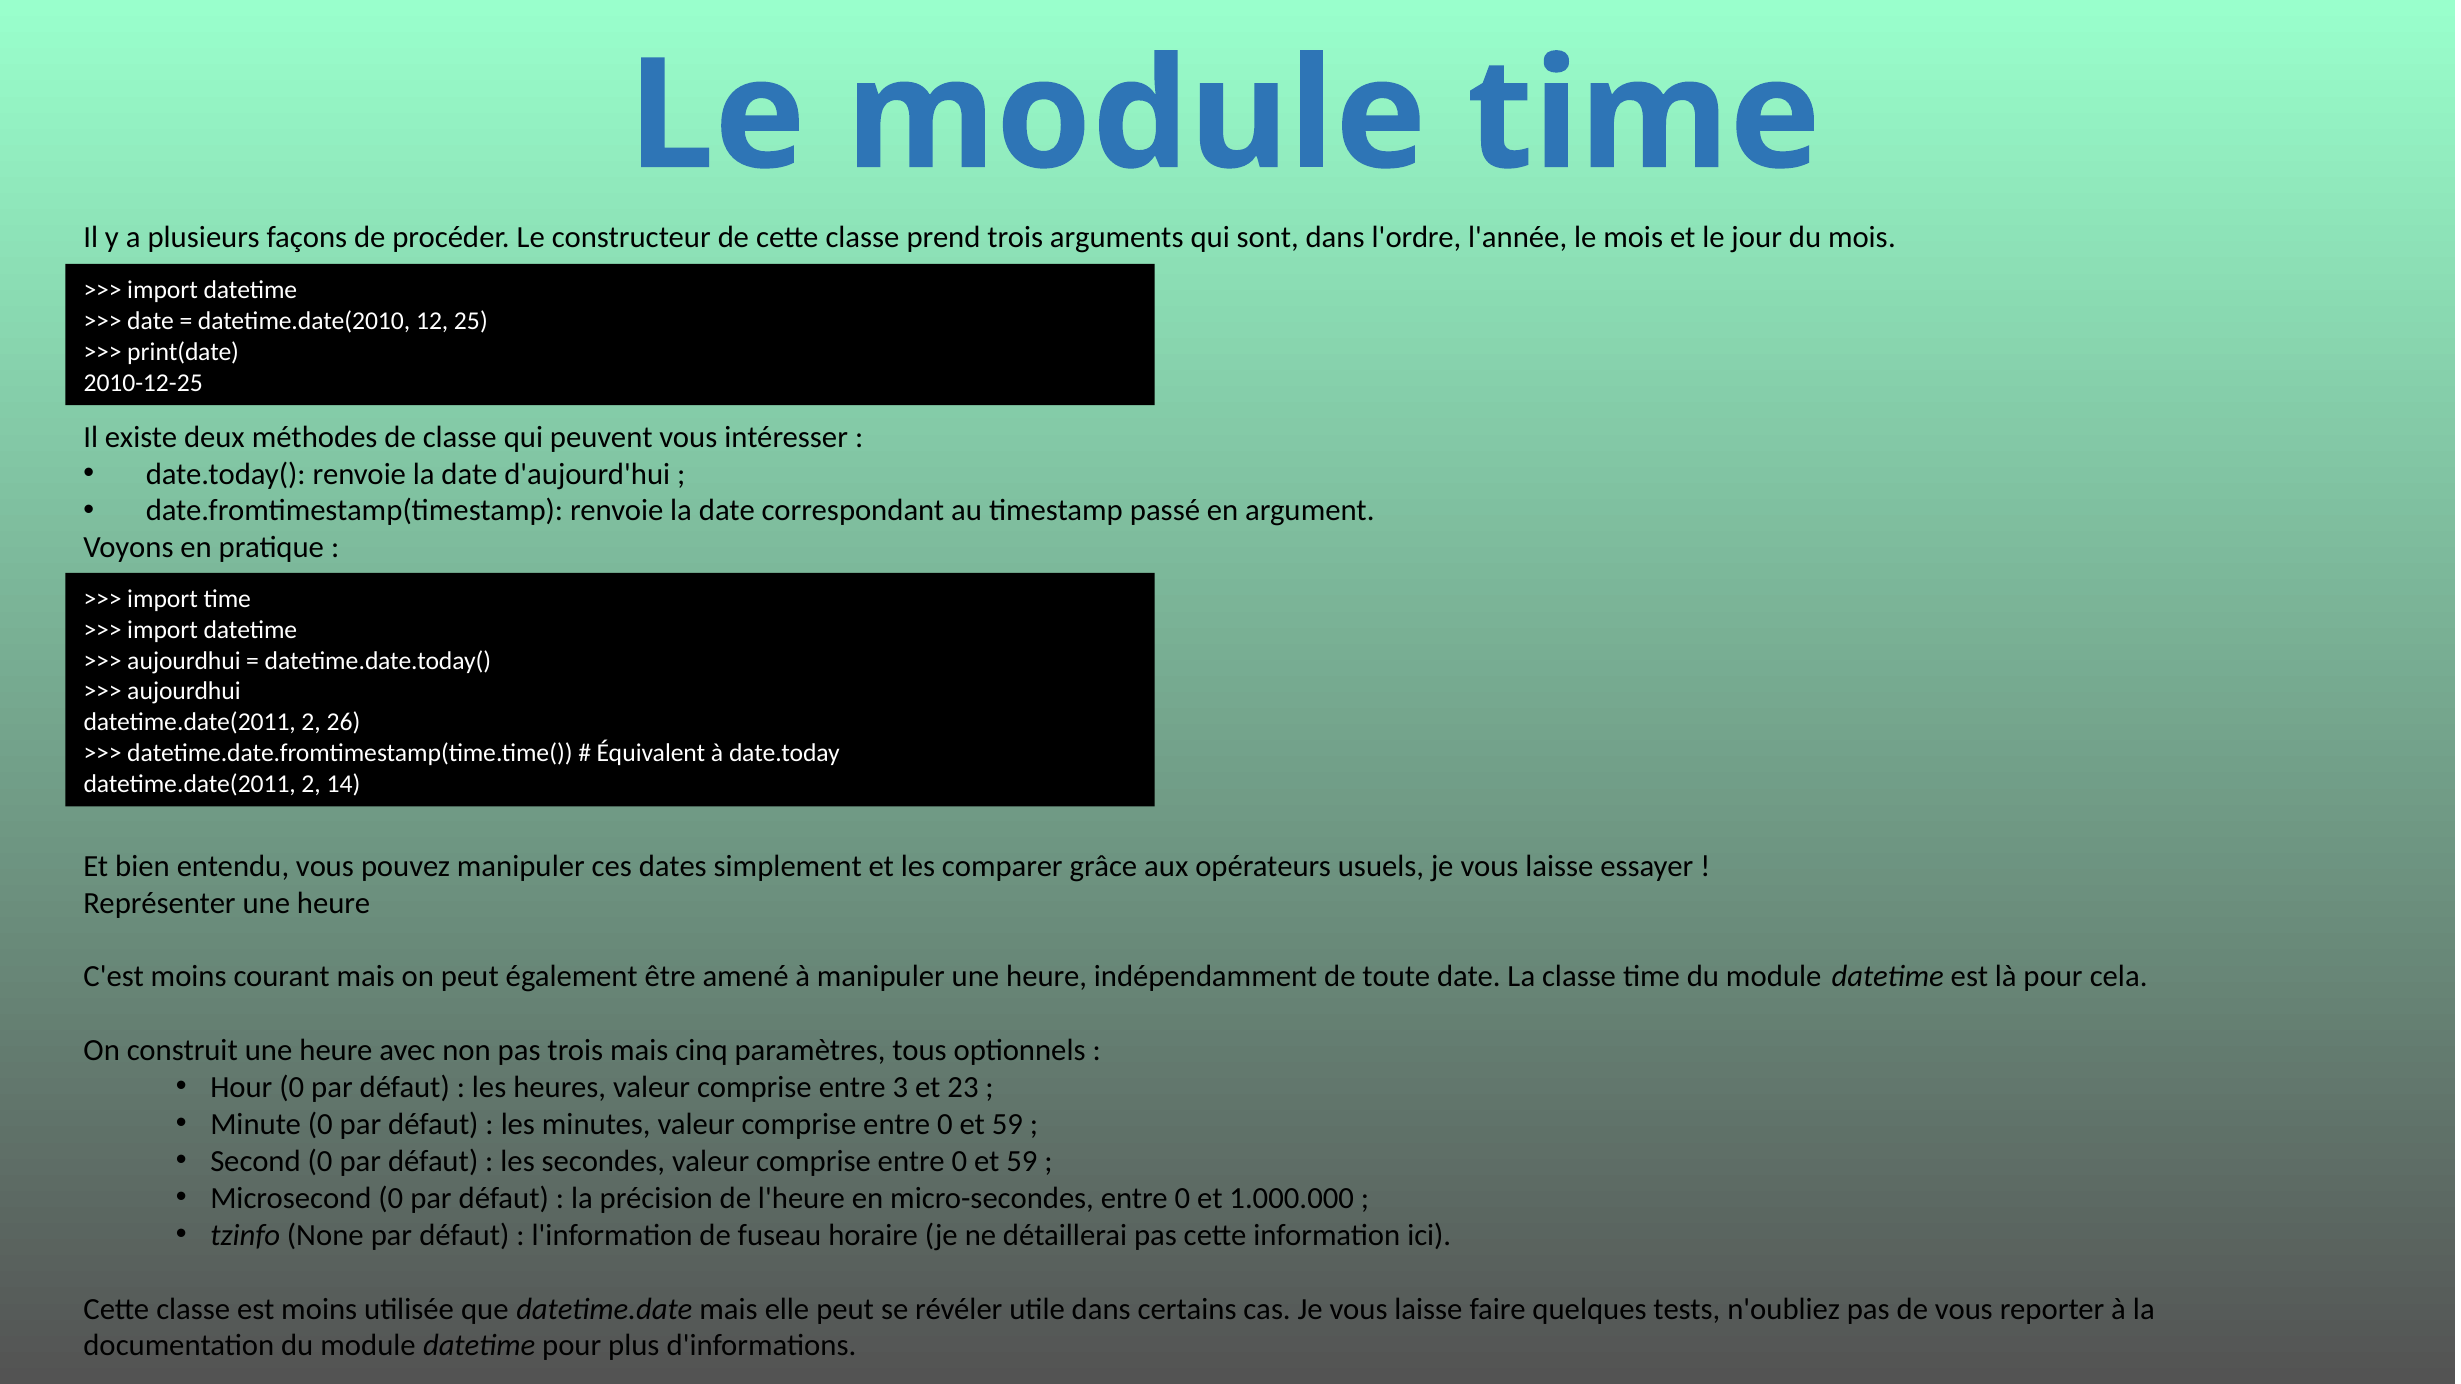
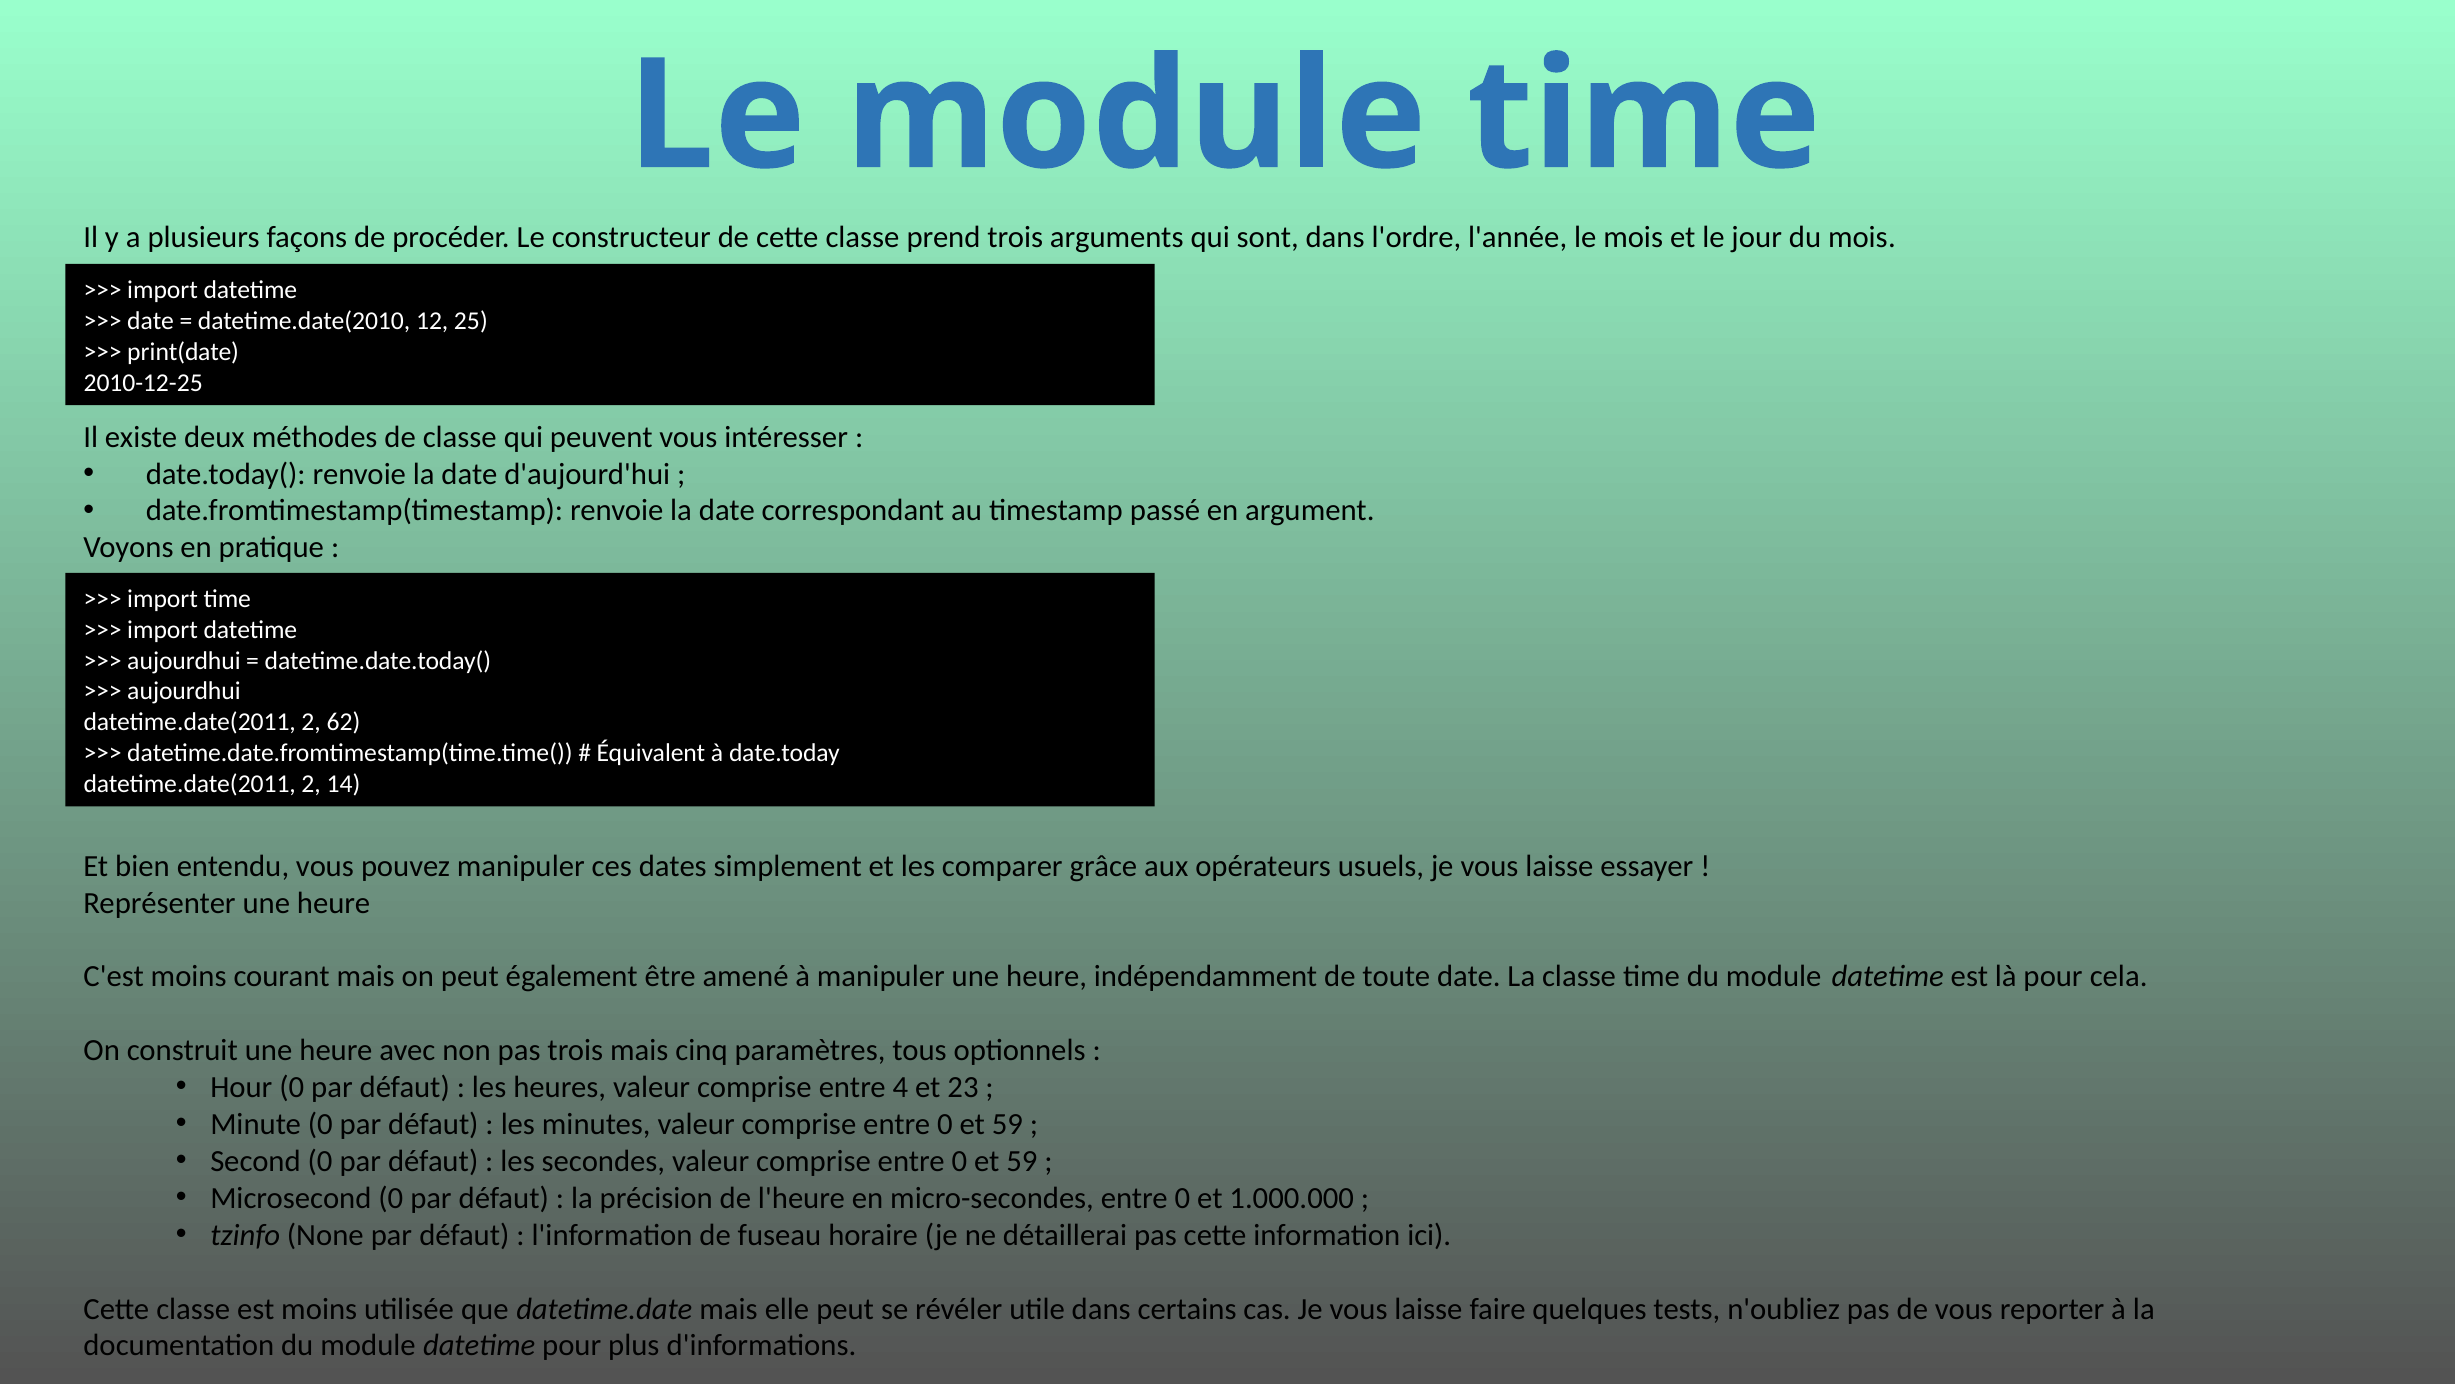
26: 26 -> 62 (343, 722)
3: 3 -> 4 (900, 1088)
